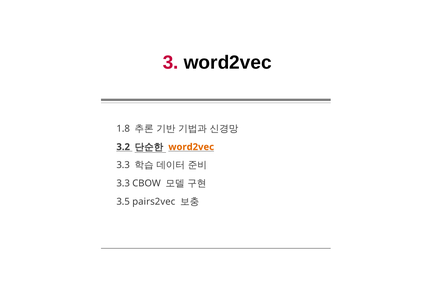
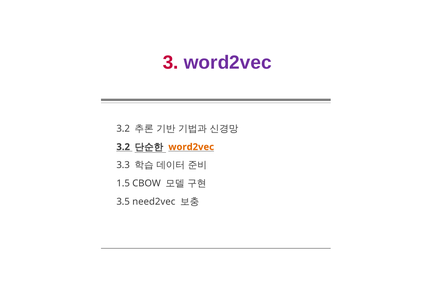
word2vec colour: black -> purple (228, 63)
1.8: 1.8 -> 3.2 (123, 129)
3.3: 3.3 -> 1.5 (123, 183)
pairs2vec: pairs2vec -> need2vec (154, 201)
